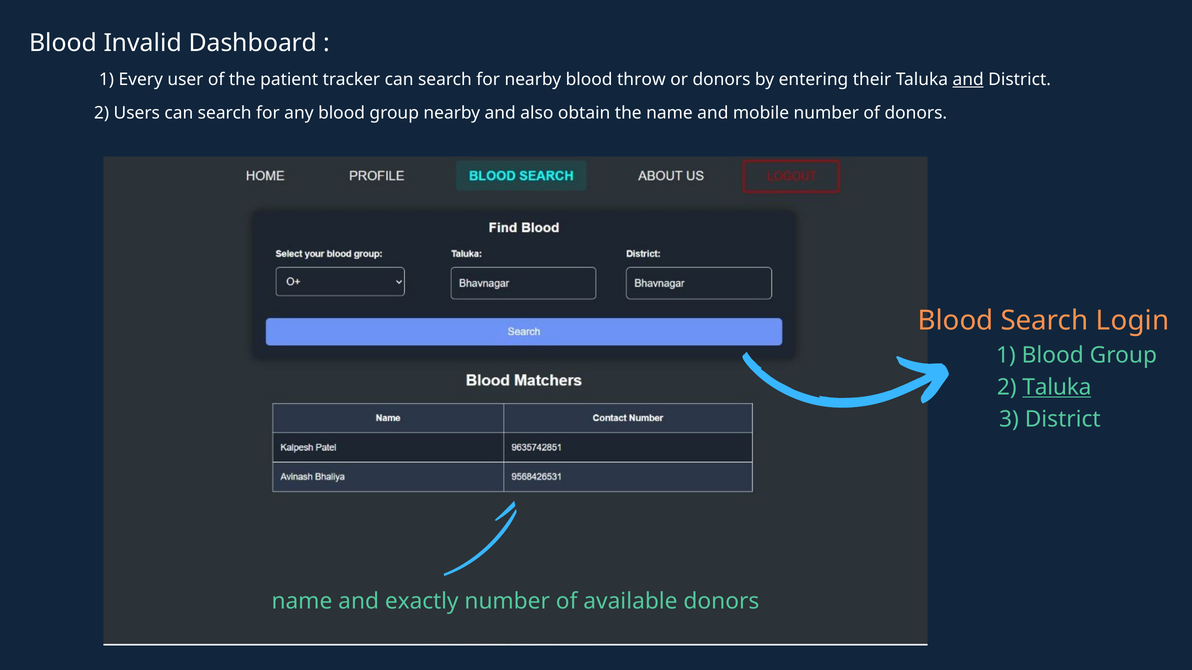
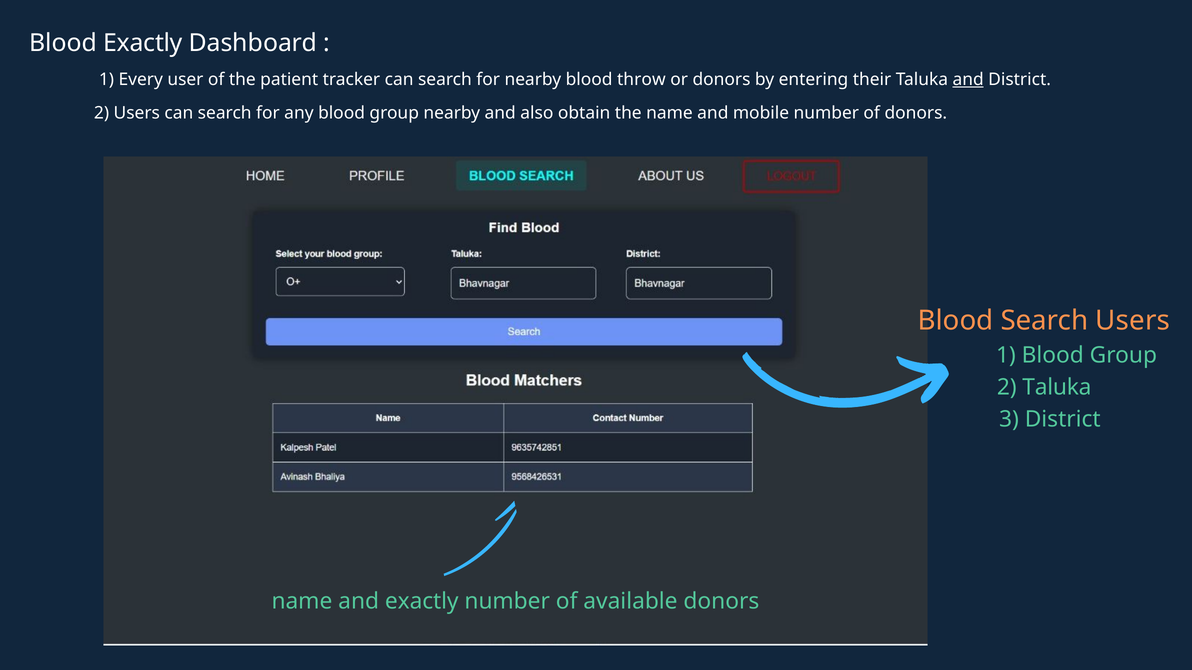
Blood Invalid: Invalid -> Exactly (143, 43)
Search Login: Login -> Users (1133, 321)
Taluka underline: present -> none (1057, 387)
